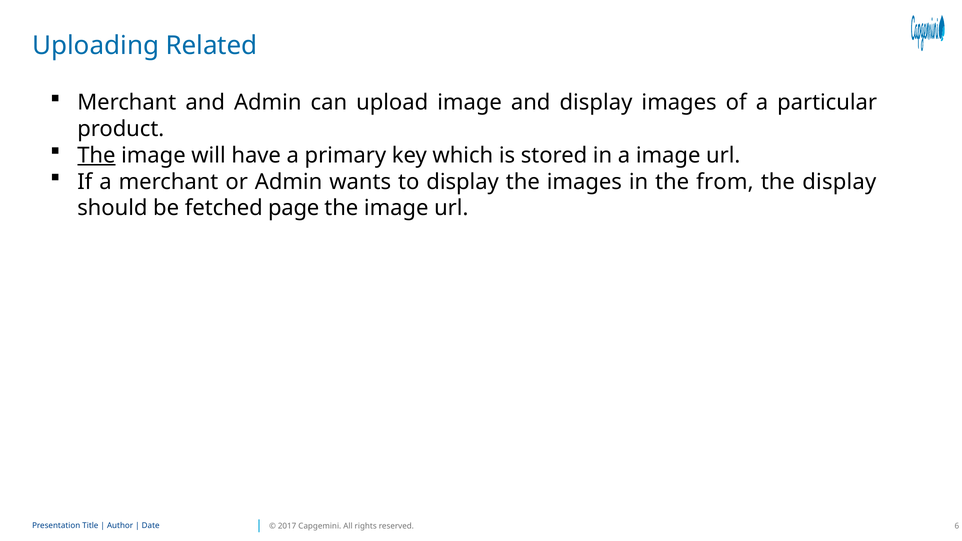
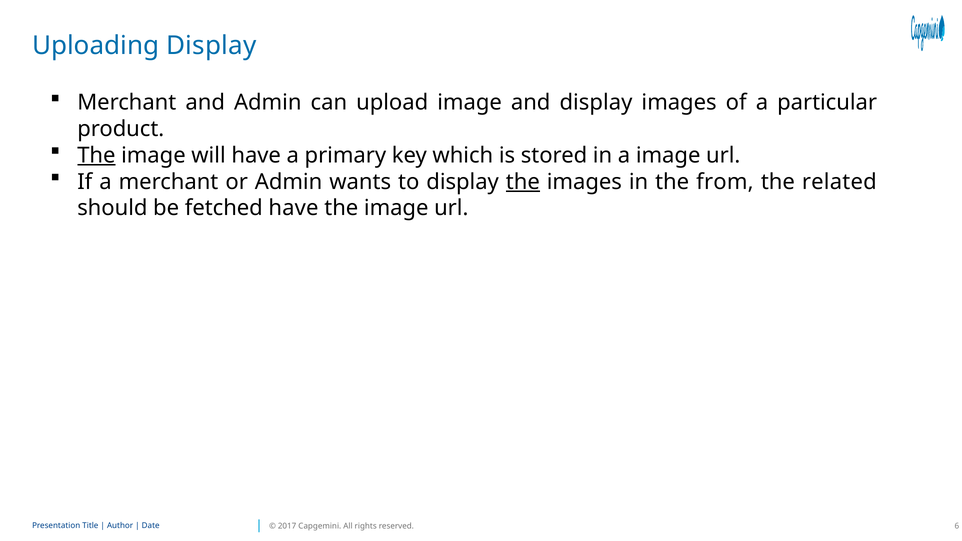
Uploading Related: Related -> Display (211, 46)
the underline: none -> present (523, 182)
the display: display -> related (839, 182)
fetched page: page -> have (293, 208)
